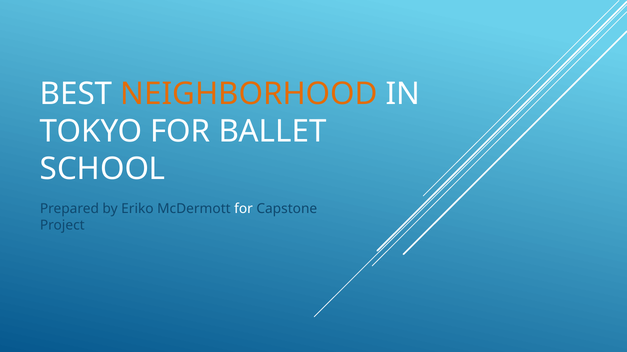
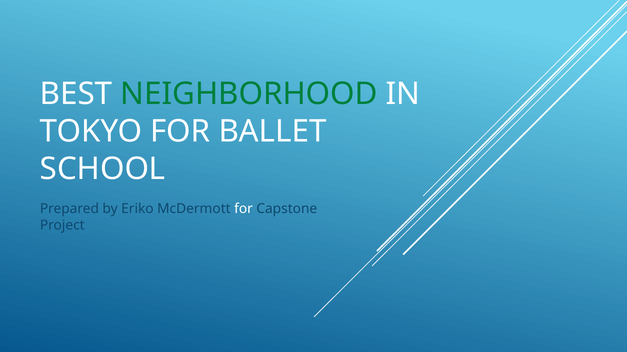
NEIGHBORHOOD colour: orange -> green (249, 94)
